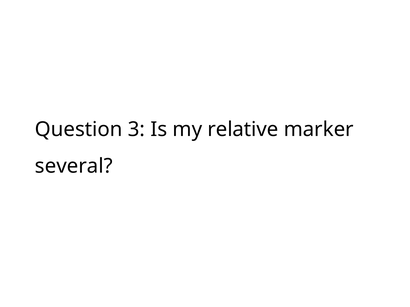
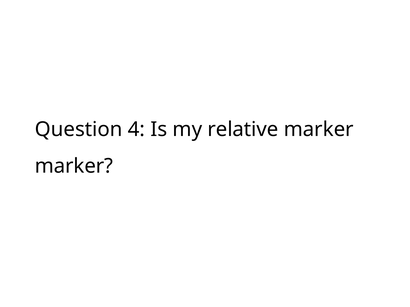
3: 3 -> 4 (137, 130)
several: several -> marker (74, 166)
